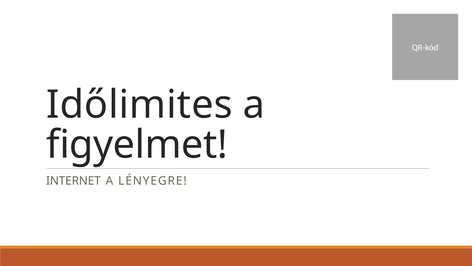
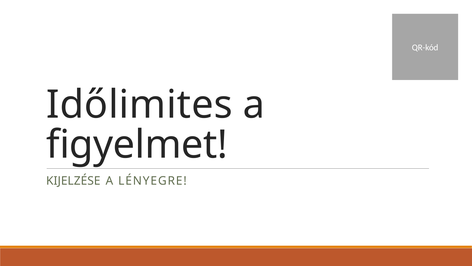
INTERNET: INTERNET -> KIJELZÉSE (73, 181)
